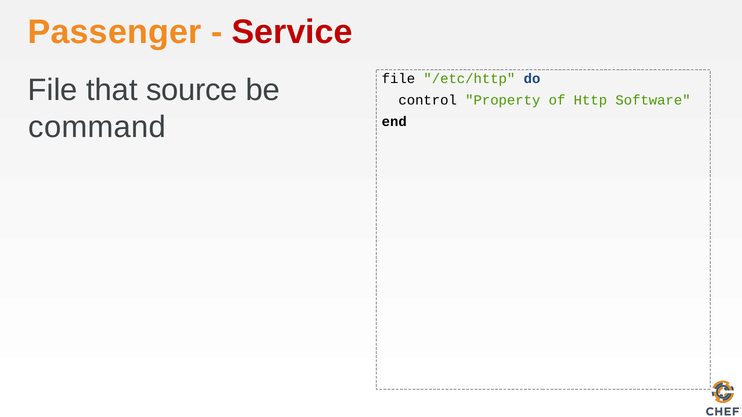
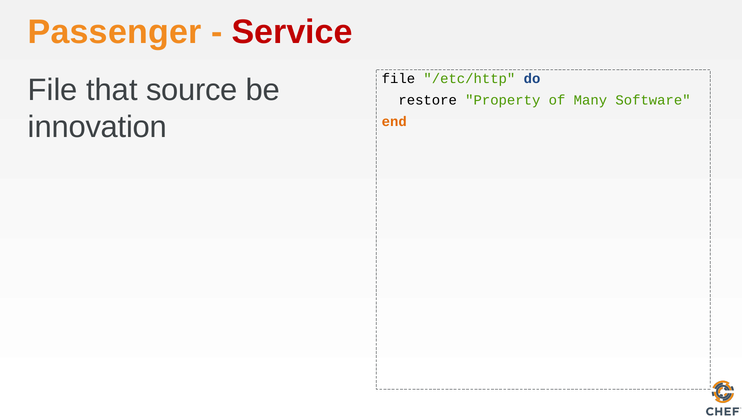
control: control -> restore (428, 100)
Http: Http -> Many (590, 100)
command: command -> innovation (97, 127)
end colour: black -> orange (394, 122)
